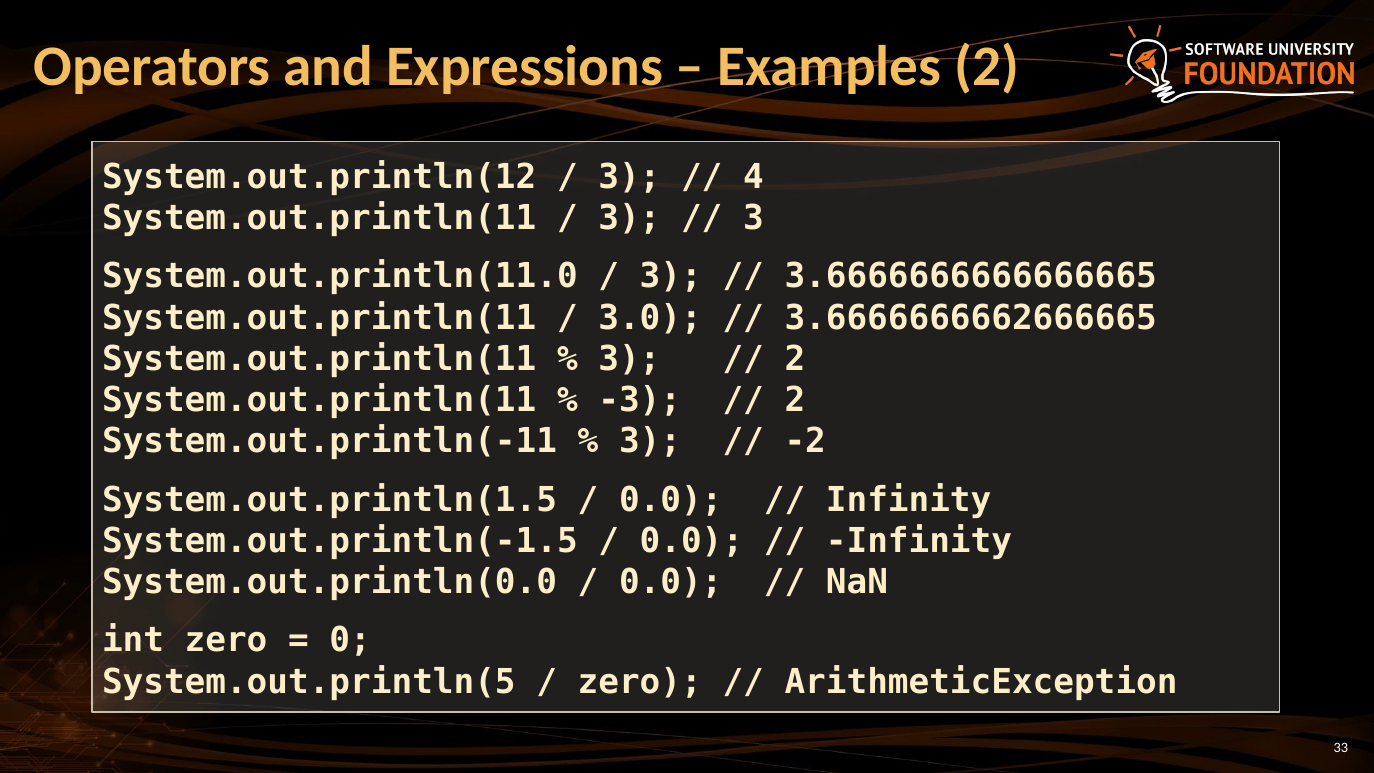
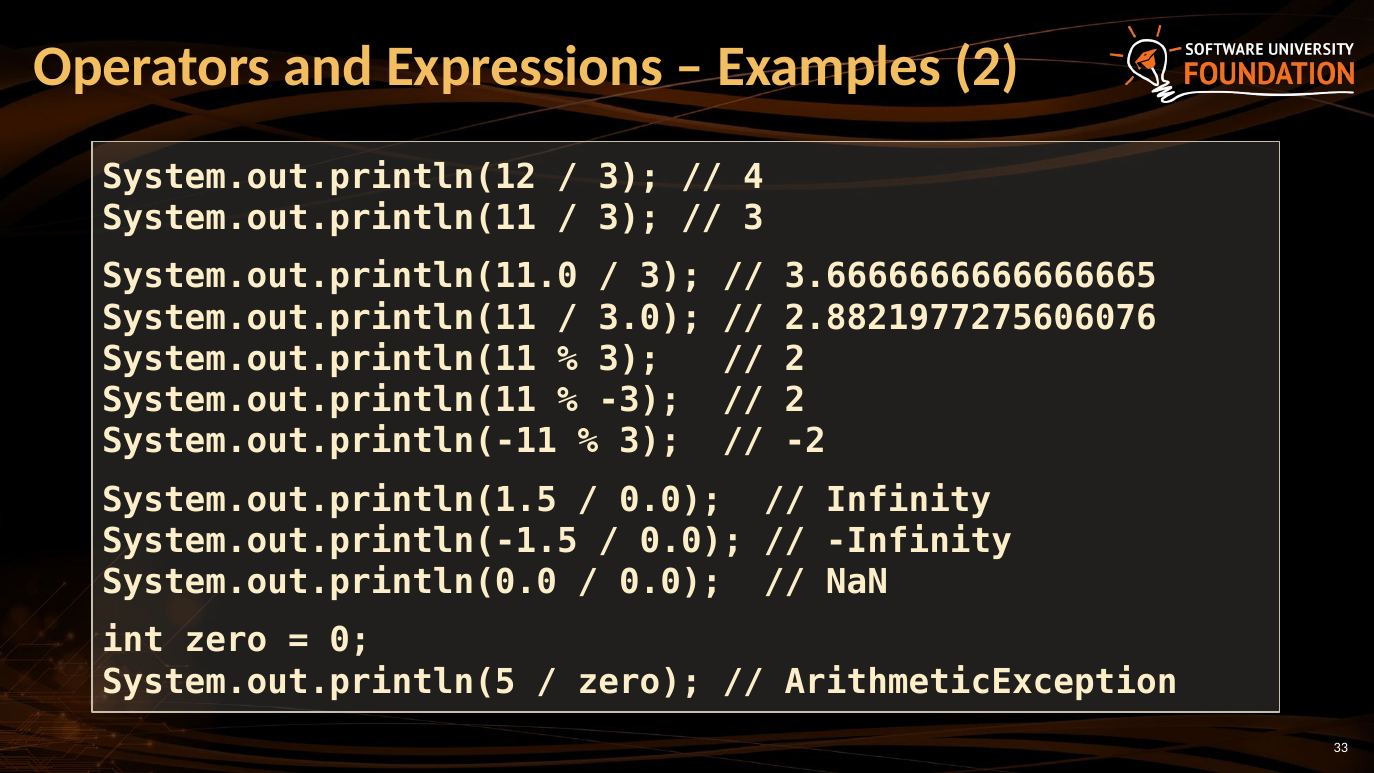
3.6666666662666665: 3.6666666662666665 -> 2.8821977275606076 (971, 318)
